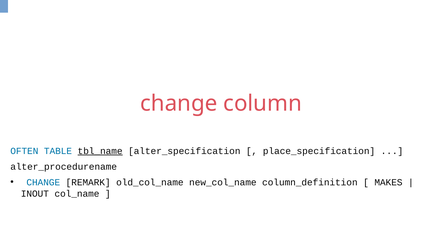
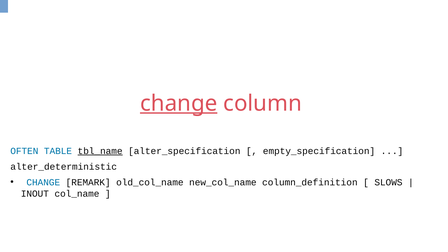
change underline: none -> present (179, 103)
place_specification: place_specification -> empty_specification (319, 151)
alter_procedurename: alter_procedurename -> alter_deterministic (64, 167)
MAKES: MAKES -> SLOWS (388, 182)
